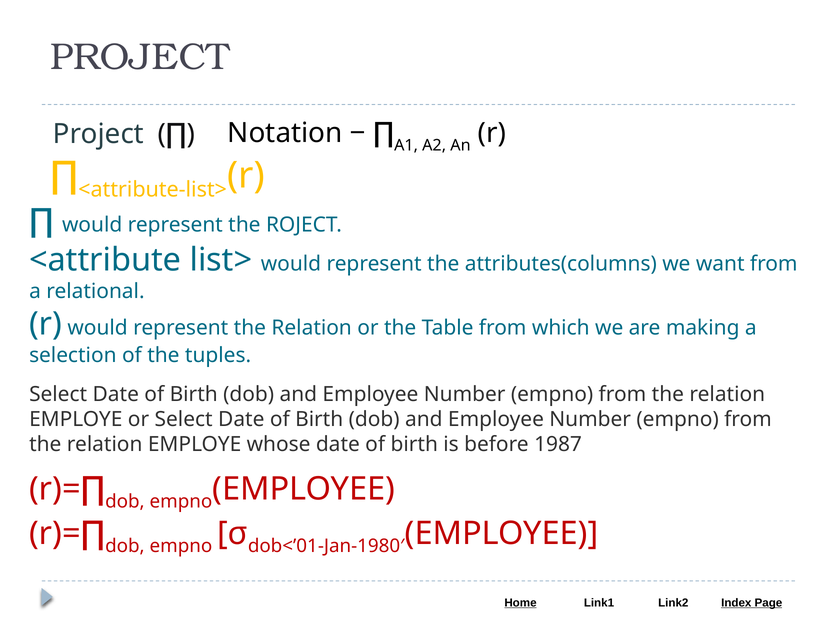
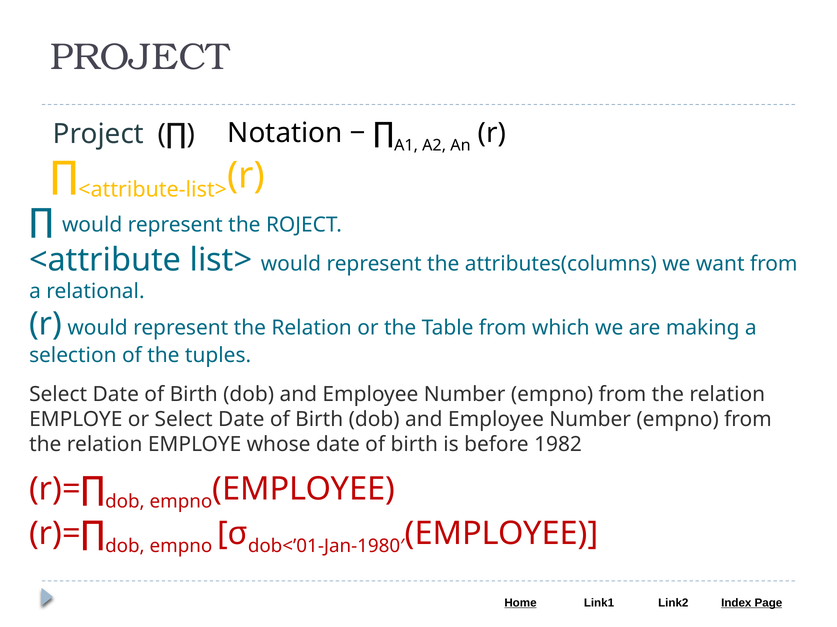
1987: 1987 -> 1982 (558, 445)
